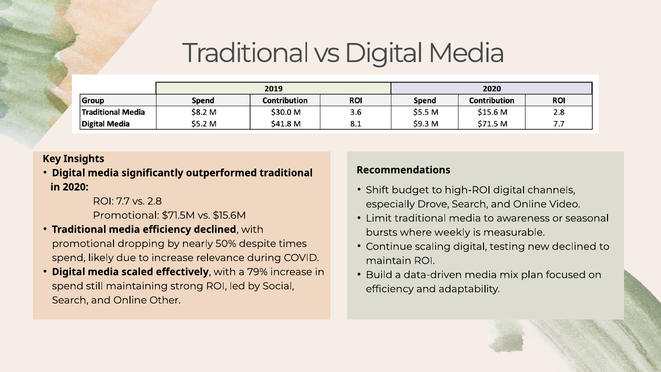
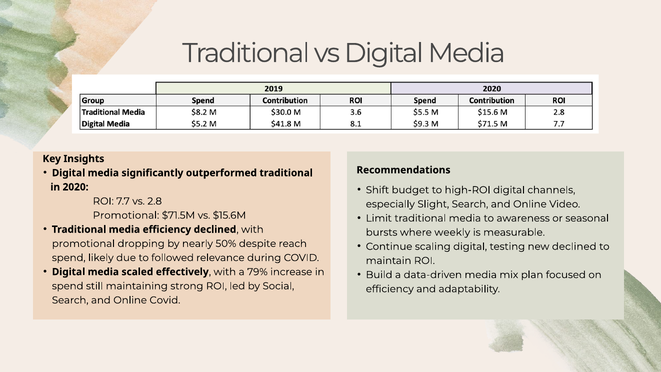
Drove: Drove -> Slight (433, 204)
times: times -> reach (293, 243)
to increase: increase -> followed (173, 258)
Online Other: Other -> Covid (165, 300)
